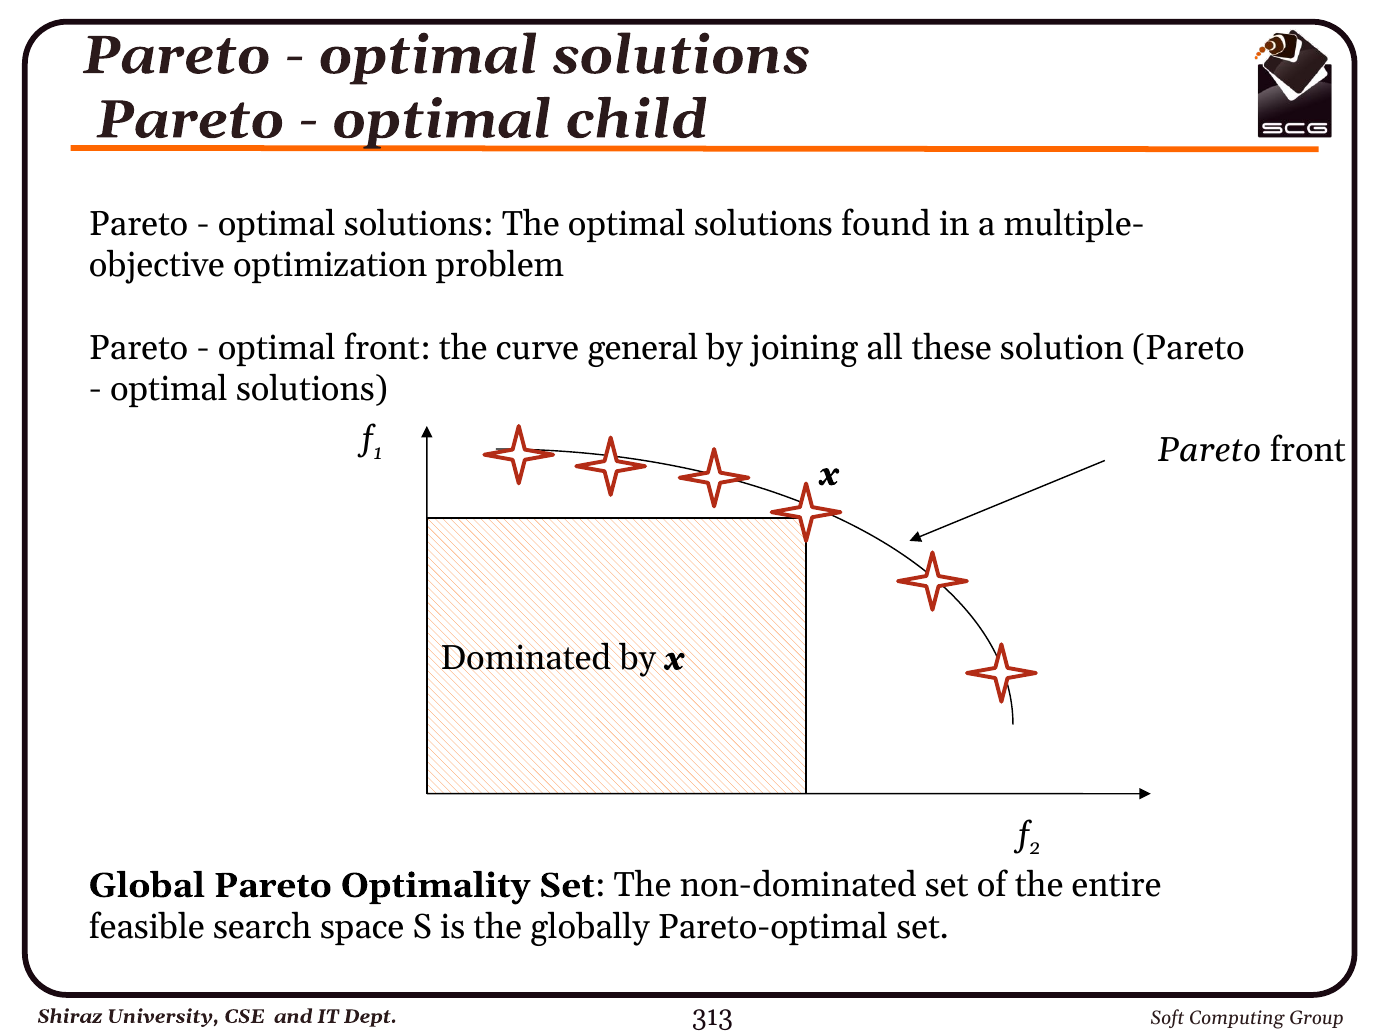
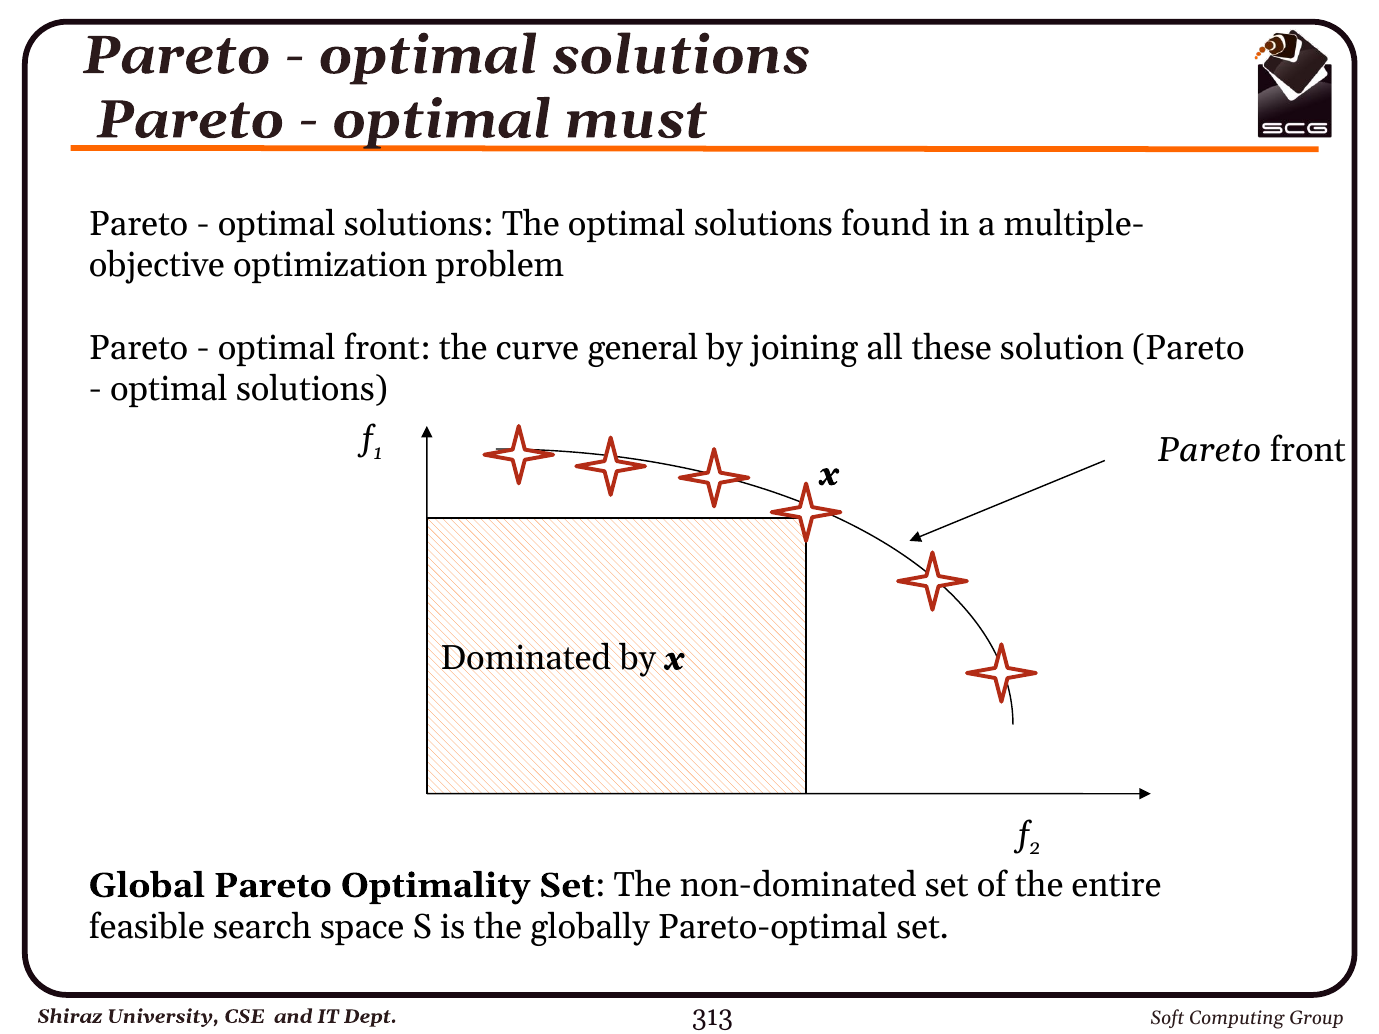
child: child -> must (636, 120)
